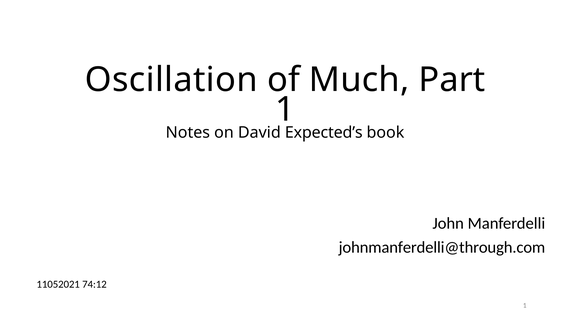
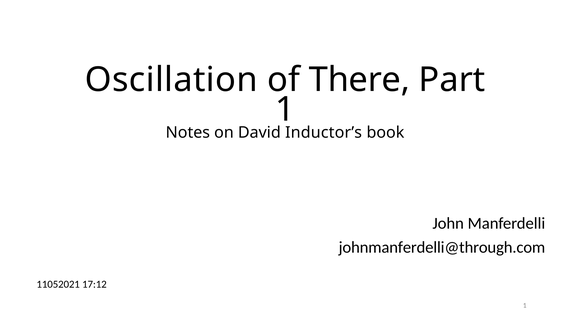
Much: Much -> There (359, 80)
Expected’s: Expected’s -> Inductor’s (324, 133)
74:12: 74:12 -> 17:12 (94, 285)
